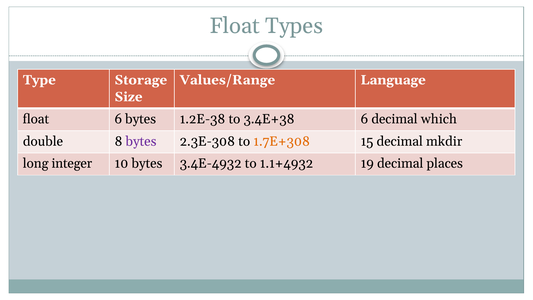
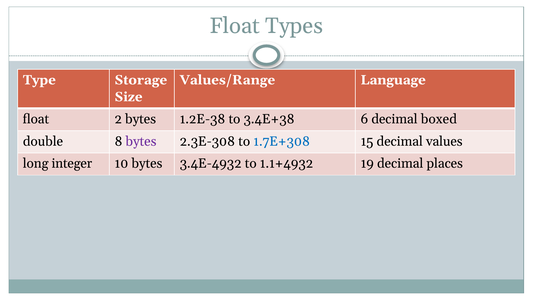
float 6: 6 -> 2 (118, 119)
which: which -> boxed (439, 119)
1.7E+308 colour: orange -> blue (282, 141)
mkdir: mkdir -> values (444, 141)
